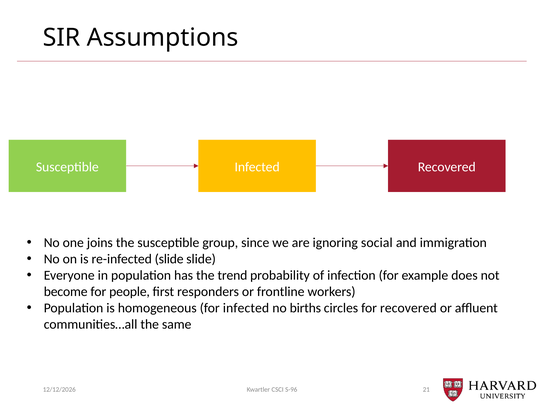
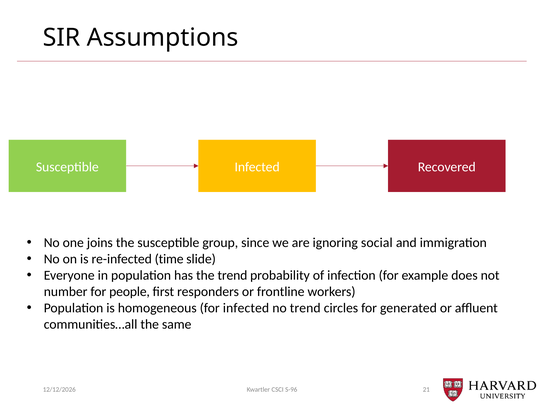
re-infected slide: slide -> time (169, 259)
become: become -> number (66, 292)
no births: births -> trend (305, 308)
for recovered: recovered -> generated (408, 308)
